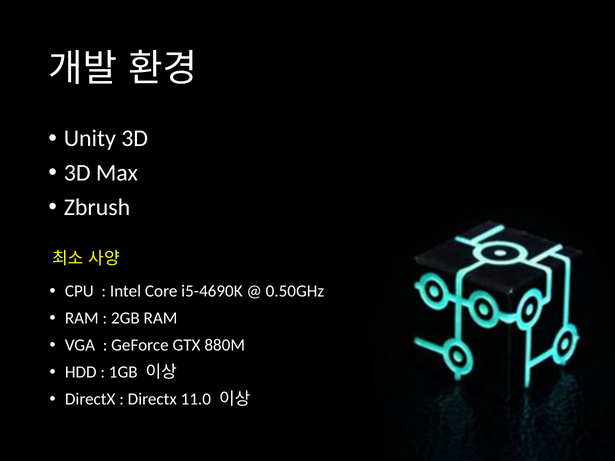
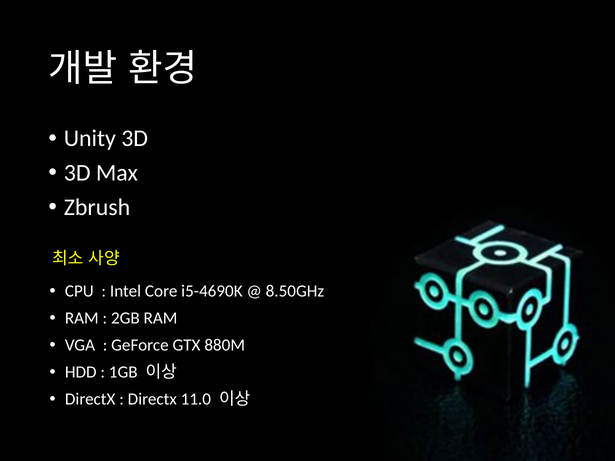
0.50GHz: 0.50GHz -> 8.50GHz (295, 291)
